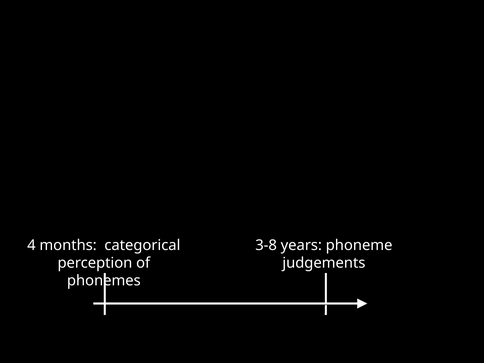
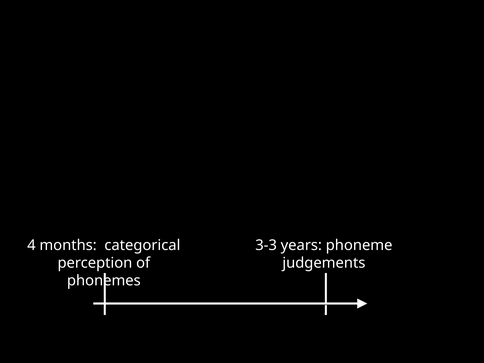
3-8: 3-8 -> 3-3 (266, 245)
